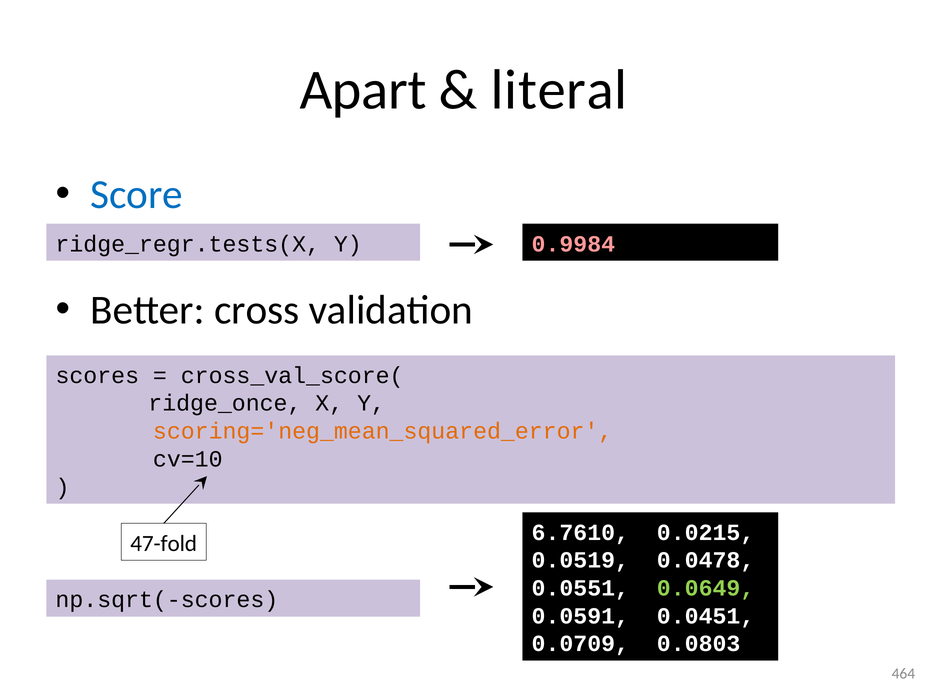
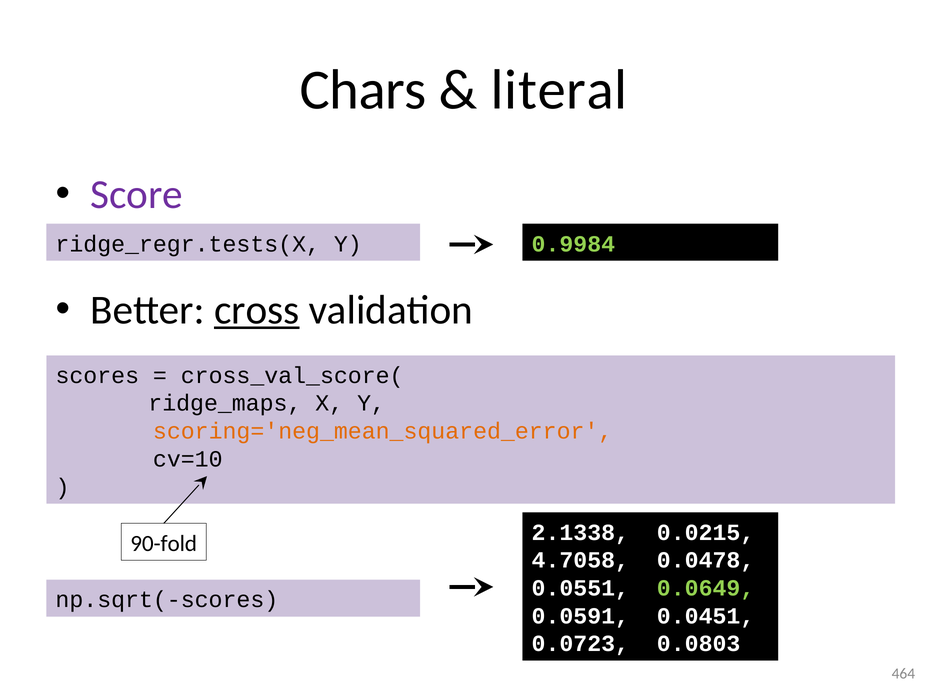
Apart: Apart -> Chars (363, 90)
Score colour: blue -> purple (137, 195)
0.9984 colour: pink -> light green (573, 244)
cross underline: none -> present (257, 310)
ridge_once: ridge_once -> ridge_maps (225, 403)
6.7610: 6.7610 -> 2.1338 (580, 532)
47-fold: 47-fold -> 90-fold (164, 544)
0.0519: 0.0519 -> 4.7058 (580, 560)
0.0709: 0.0709 -> 0.0723 (580, 644)
